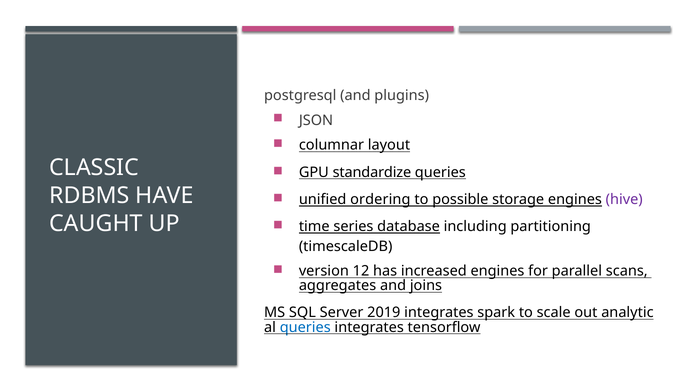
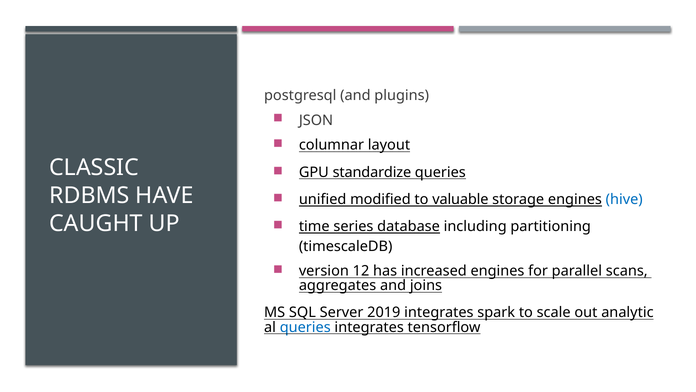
ordering: ordering -> modified (380, 199)
possible: possible -> valuable (460, 199)
hive colour: purple -> blue (624, 199)
